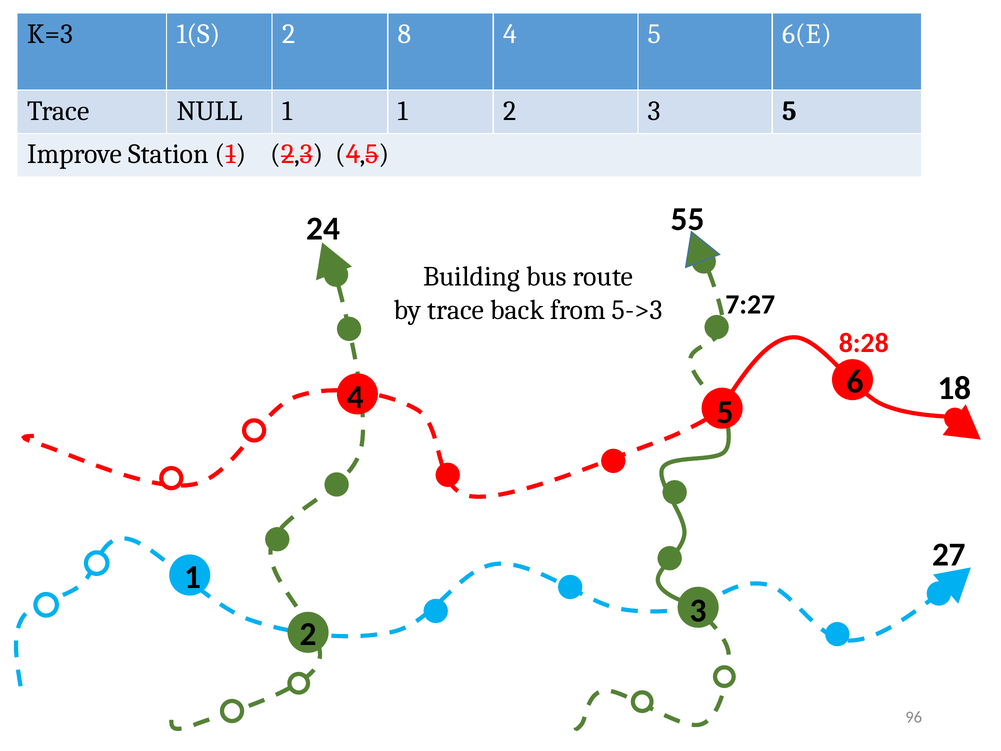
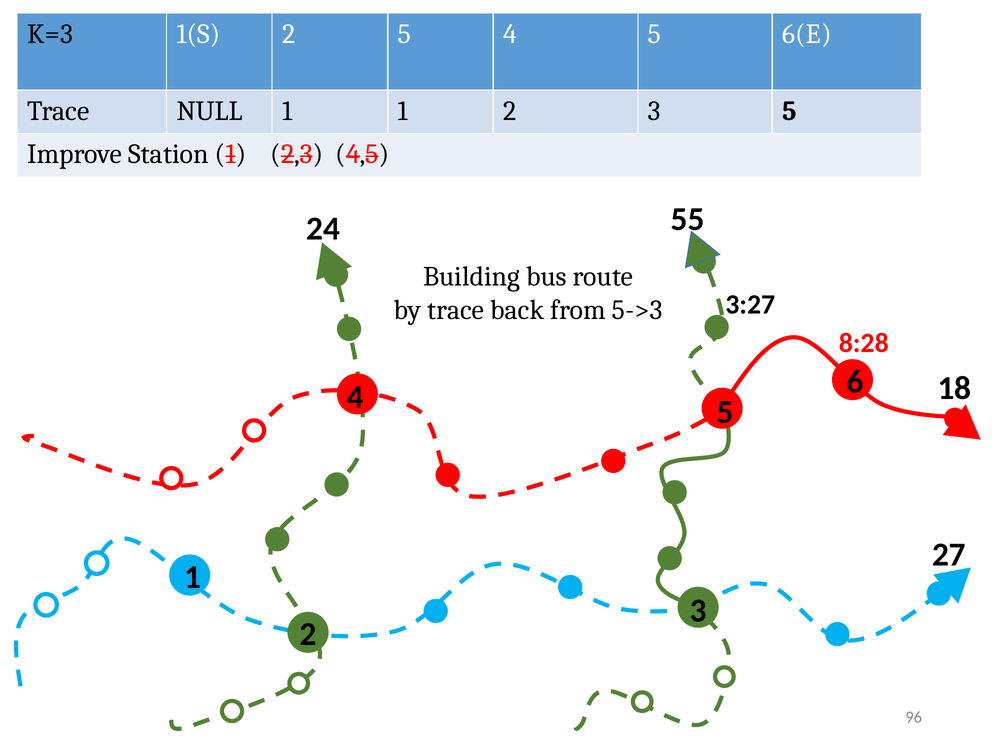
2 8: 8 -> 5 (404, 34)
7:27: 7:27 -> 3:27 (750, 305)
